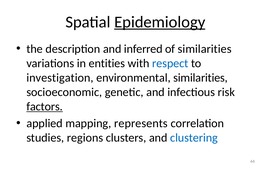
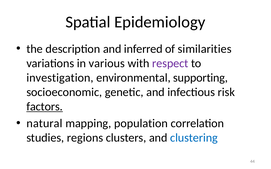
Epidemiology underline: present -> none (160, 22)
entities: entities -> various (107, 63)
respect colour: blue -> purple (170, 63)
environmental similarities: similarities -> supporting (201, 78)
applied: applied -> natural (45, 124)
represents: represents -> population (141, 124)
